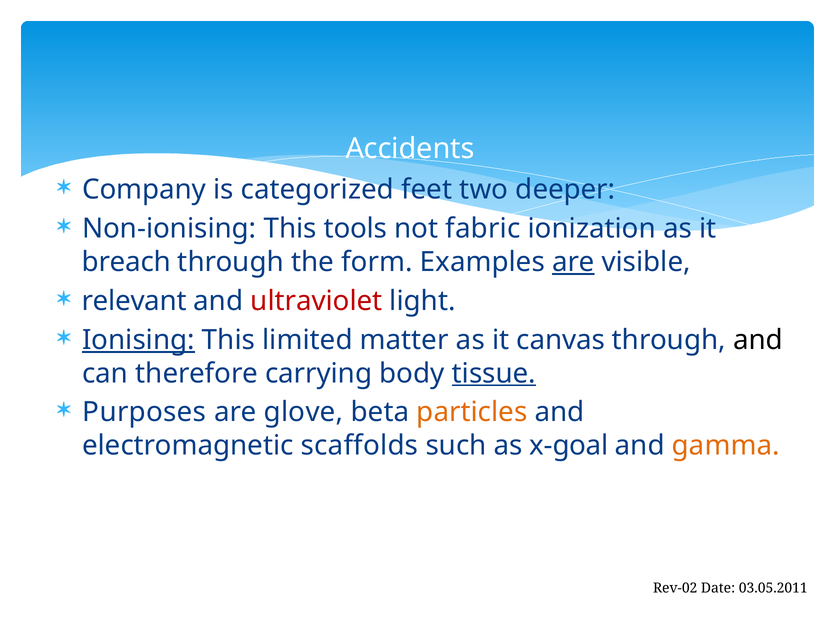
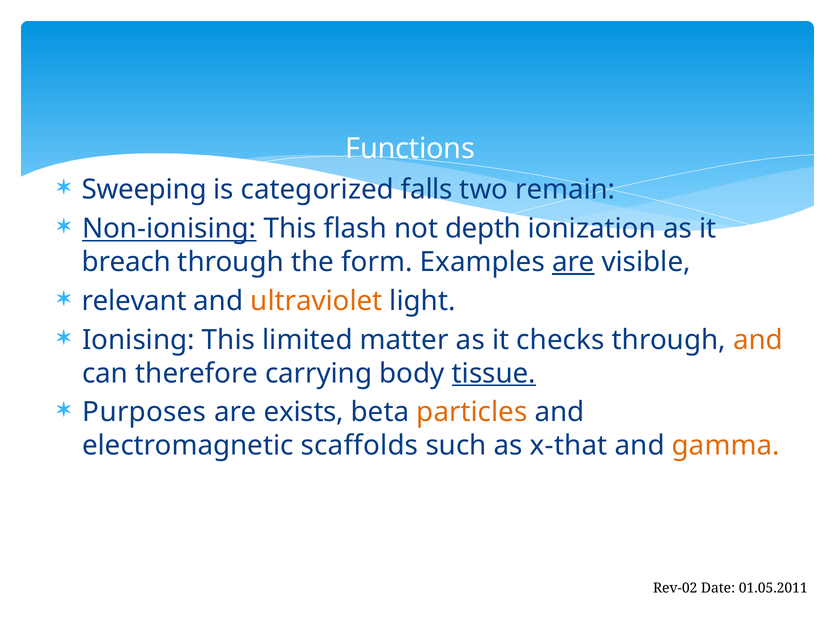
Accidents: Accidents -> Functions (410, 149)
Company: Company -> Sweeping (144, 190)
feet: feet -> falls (427, 190)
deeper: deeper -> remain (565, 190)
Non-ionising underline: none -> present (169, 229)
tools: tools -> flash (355, 229)
fabric: fabric -> depth (483, 229)
ultraviolet colour: red -> orange (316, 301)
Ionising underline: present -> none (138, 340)
canvas: canvas -> checks (560, 340)
and colour: black -> orange (758, 340)
glove: glove -> exists (304, 412)
x-goal: x-goal -> x-that (569, 445)
03.05.2011: 03.05.2011 -> 01.05.2011 (773, 588)
